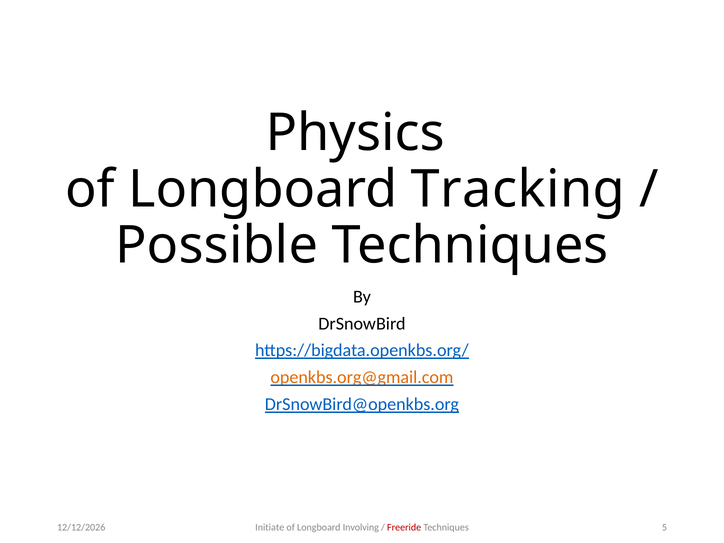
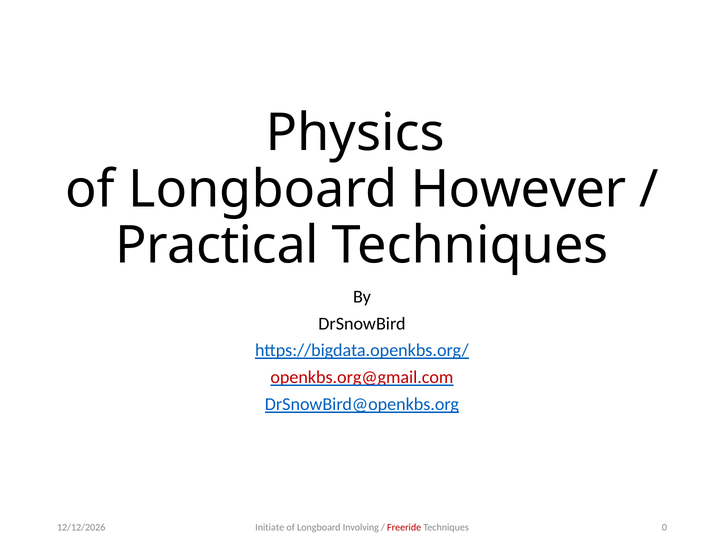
Tracking: Tracking -> However (518, 189)
Possible: Possible -> Practical (217, 246)
openkbs.org@gmail.com colour: orange -> red (362, 377)
5: 5 -> 0 (664, 527)
